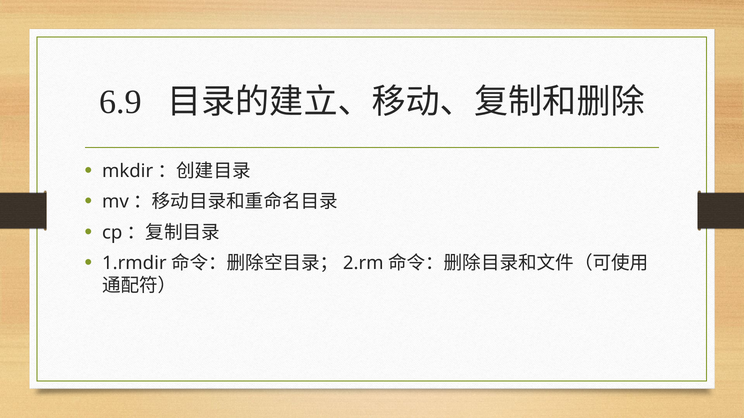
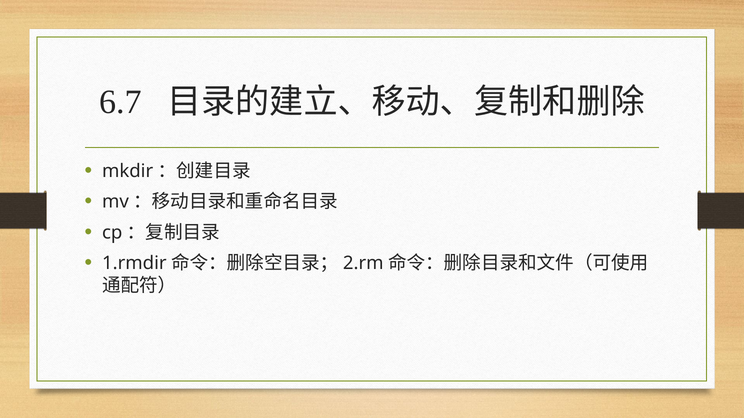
6.9: 6.9 -> 6.7 (120, 102)
